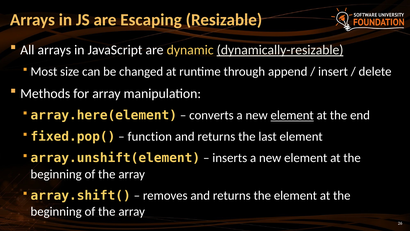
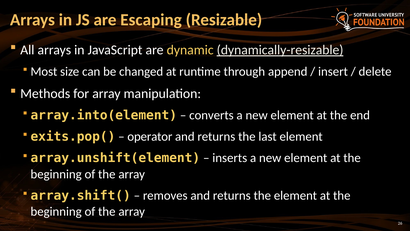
array.here(element: array.here(element -> array.into(element (104, 115)
element underline: present -> none (292, 115)
fixed.pop(: fixed.pop( -> exits.pop( (73, 137)
function: function -> operator (150, 137)
